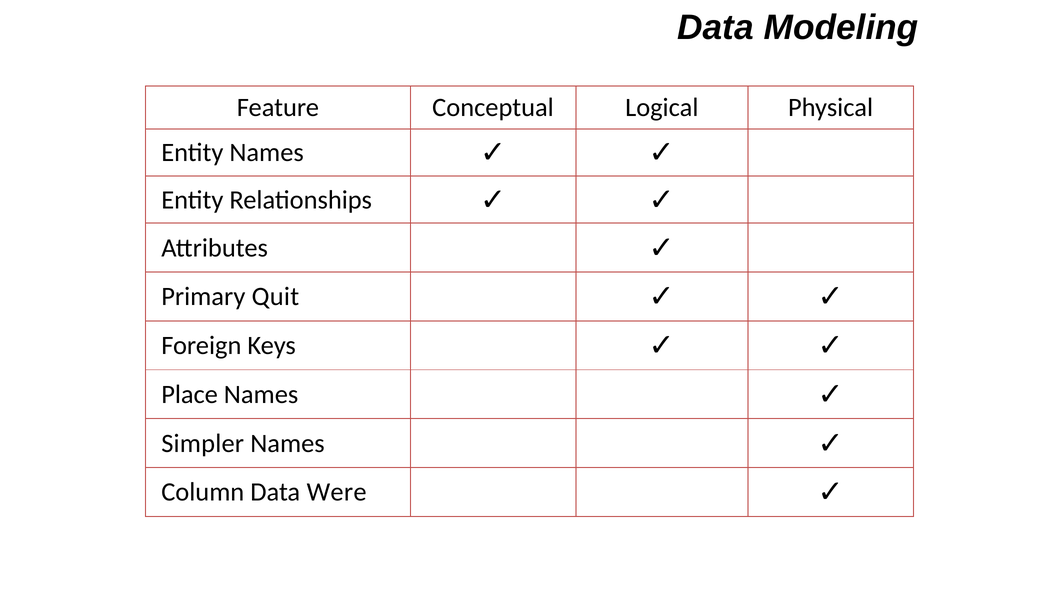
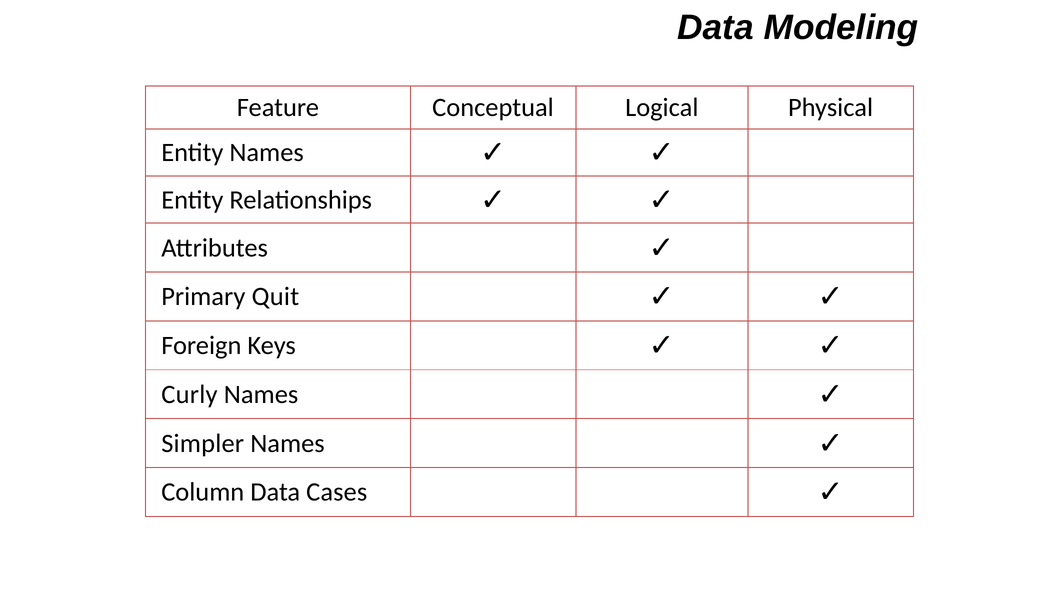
Place: Place -> Curly (189, 394)
Were: Were -> Cases (337, 492)
